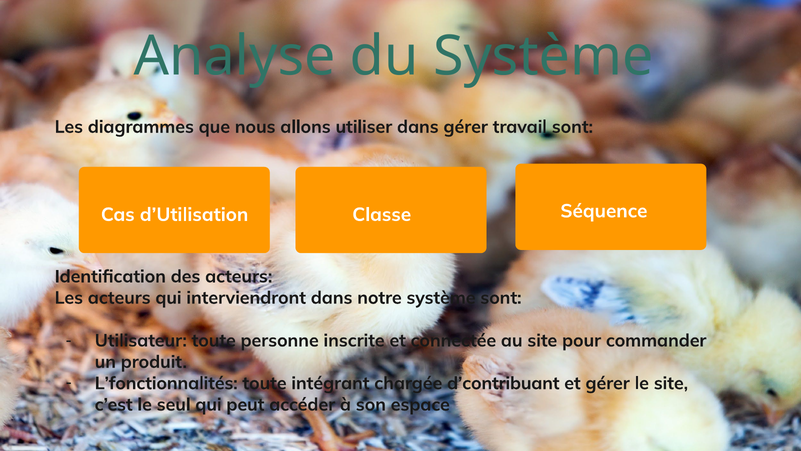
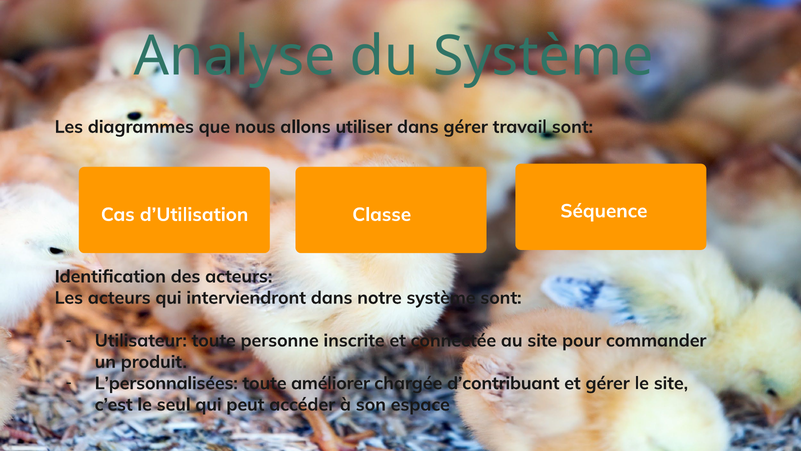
L’fonctionnalités: L’fonctionnalités -> L’personnalisées (166, 383)
intégrant: intégrant -> améliorer (331, 383)
